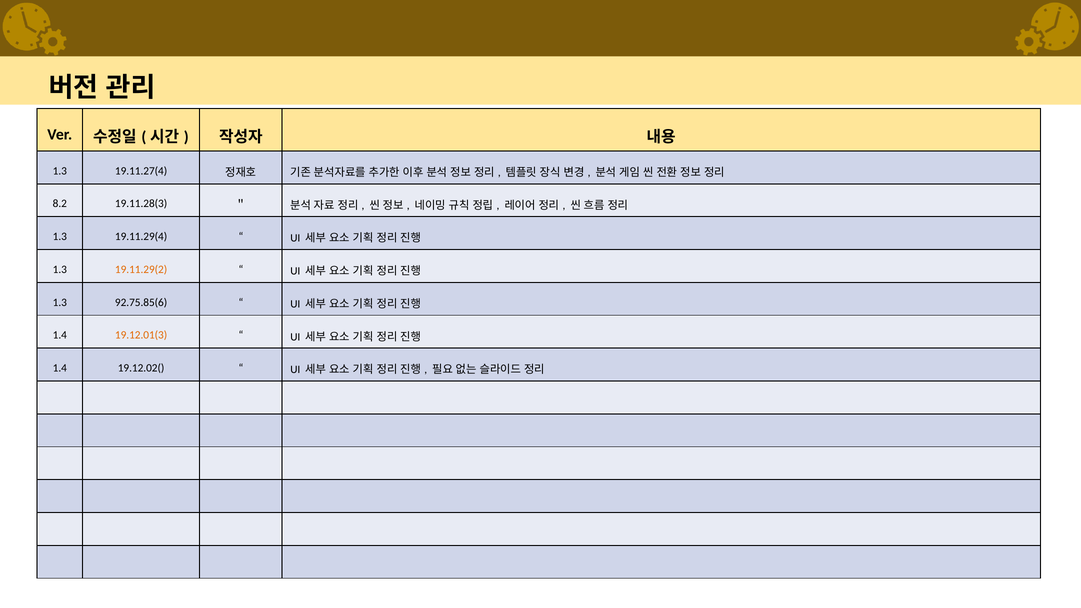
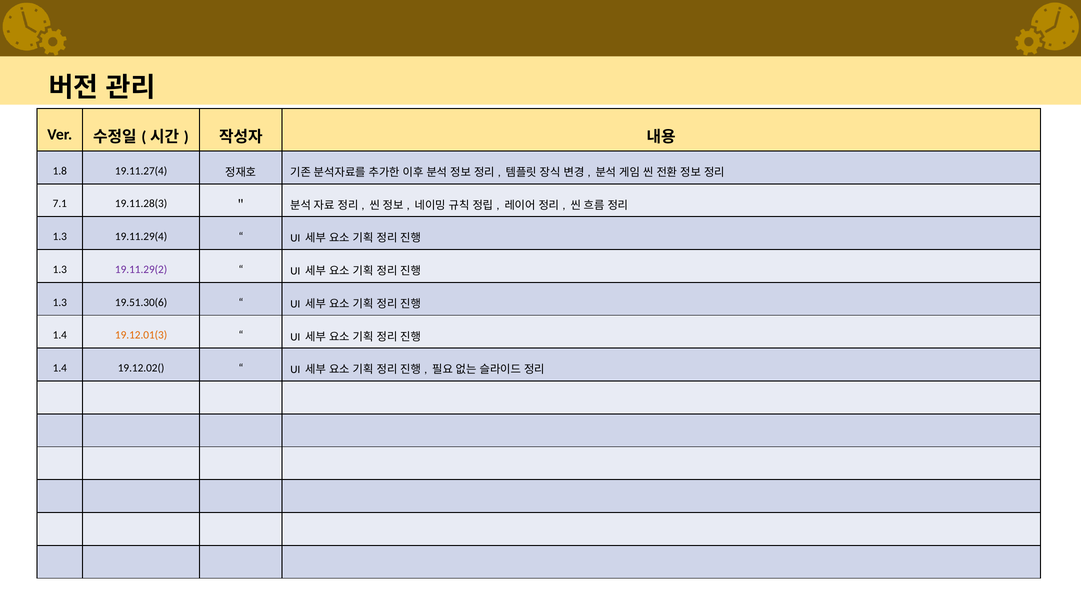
1.3: 1.3 -> 1.8 (60, 171)
8.2: 8.2 -> 7.1 (60, 204)
19.11.29(2 colour: orange -> purple (141, 270)
92.75.85(6: 92.75.85(6 -> 19.51.30(6 (141, 302)
